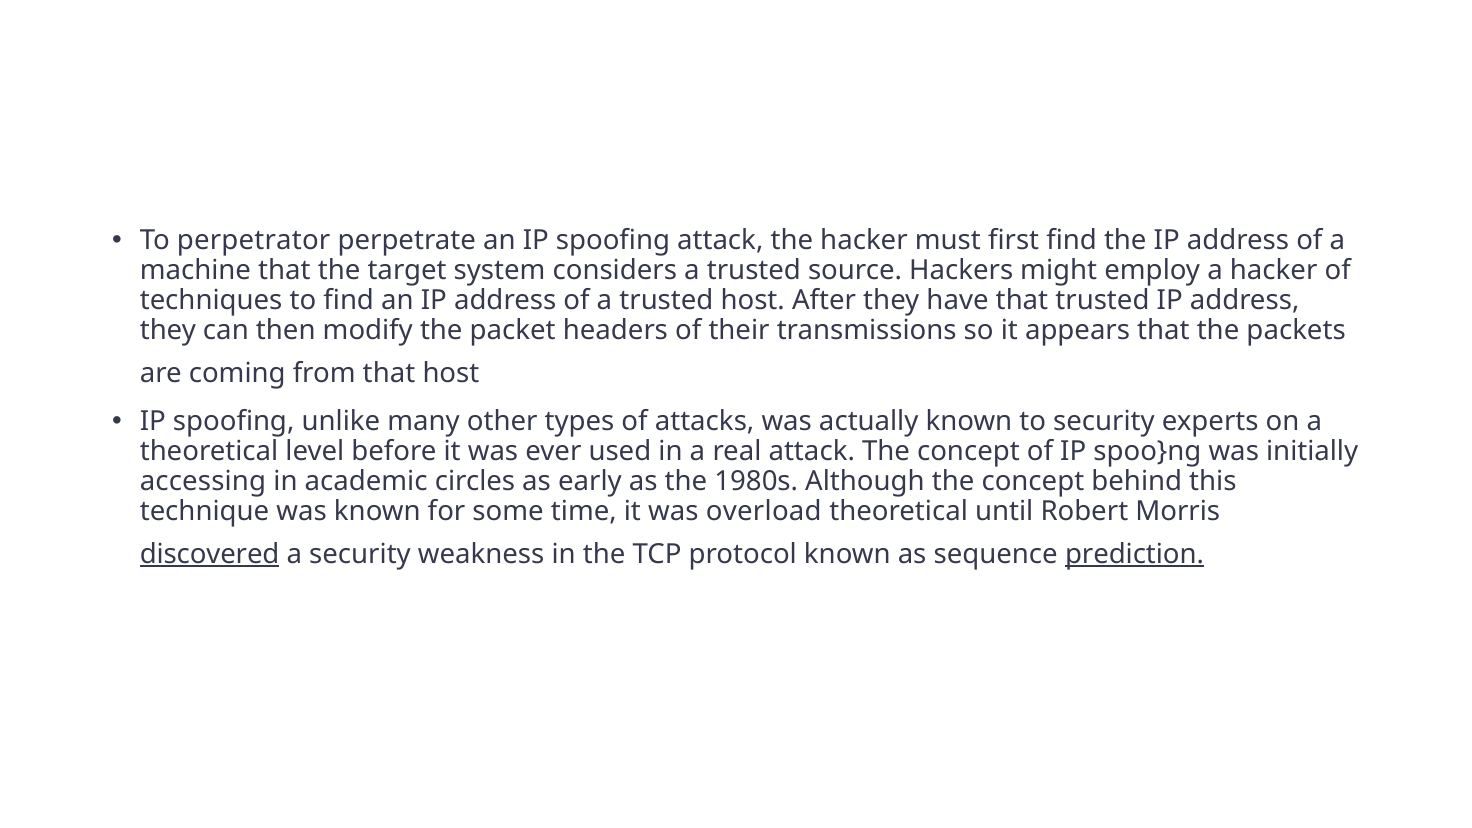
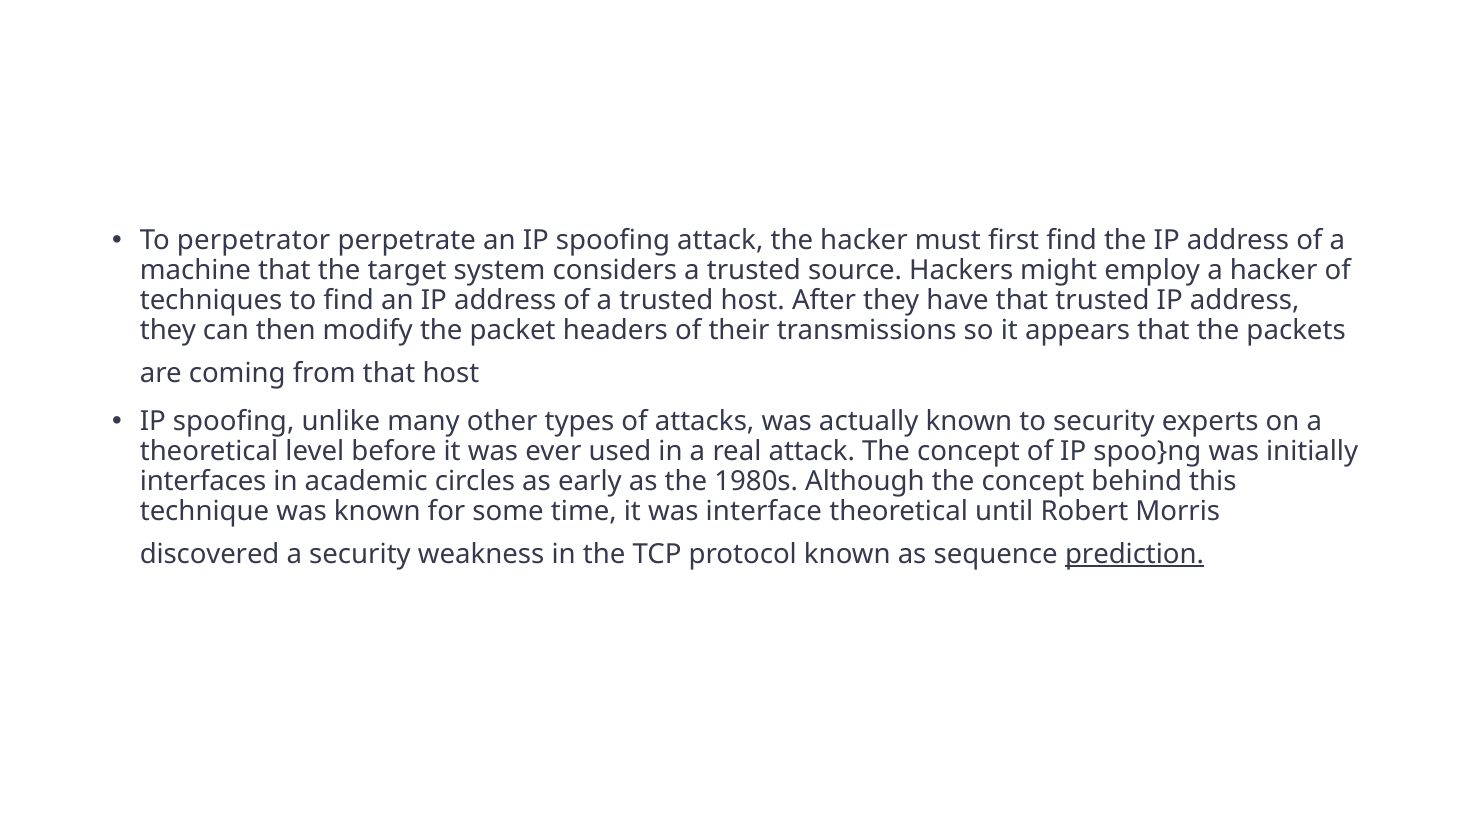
accessing: accessing -> interfaces (203, 481)
overload: overload -> interface (764, 511)
discovered underline: present -> none (210, 554)
